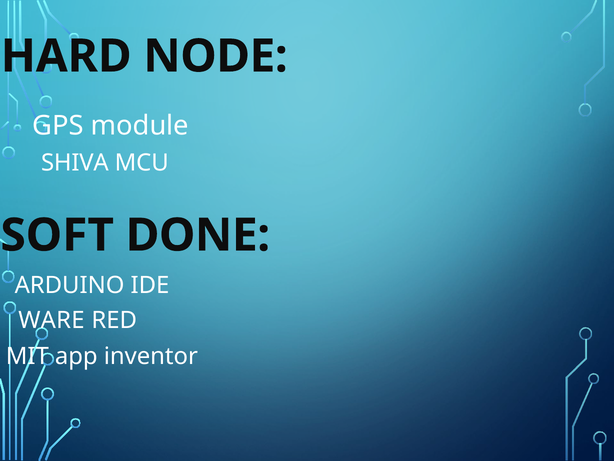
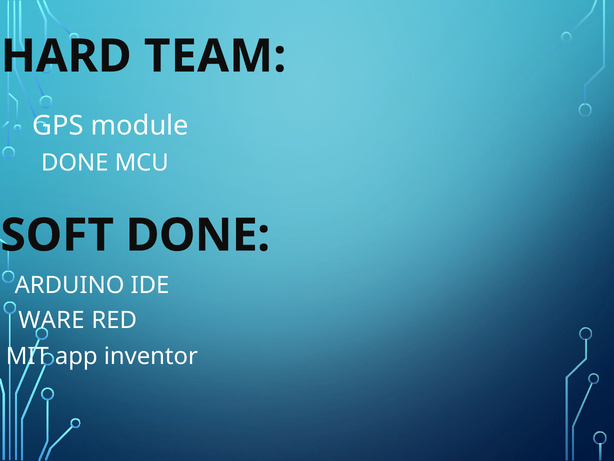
NODE: NODE -> TEAM (215, 56)
SHIVA: SHIVA -> DONE (75, 163)
